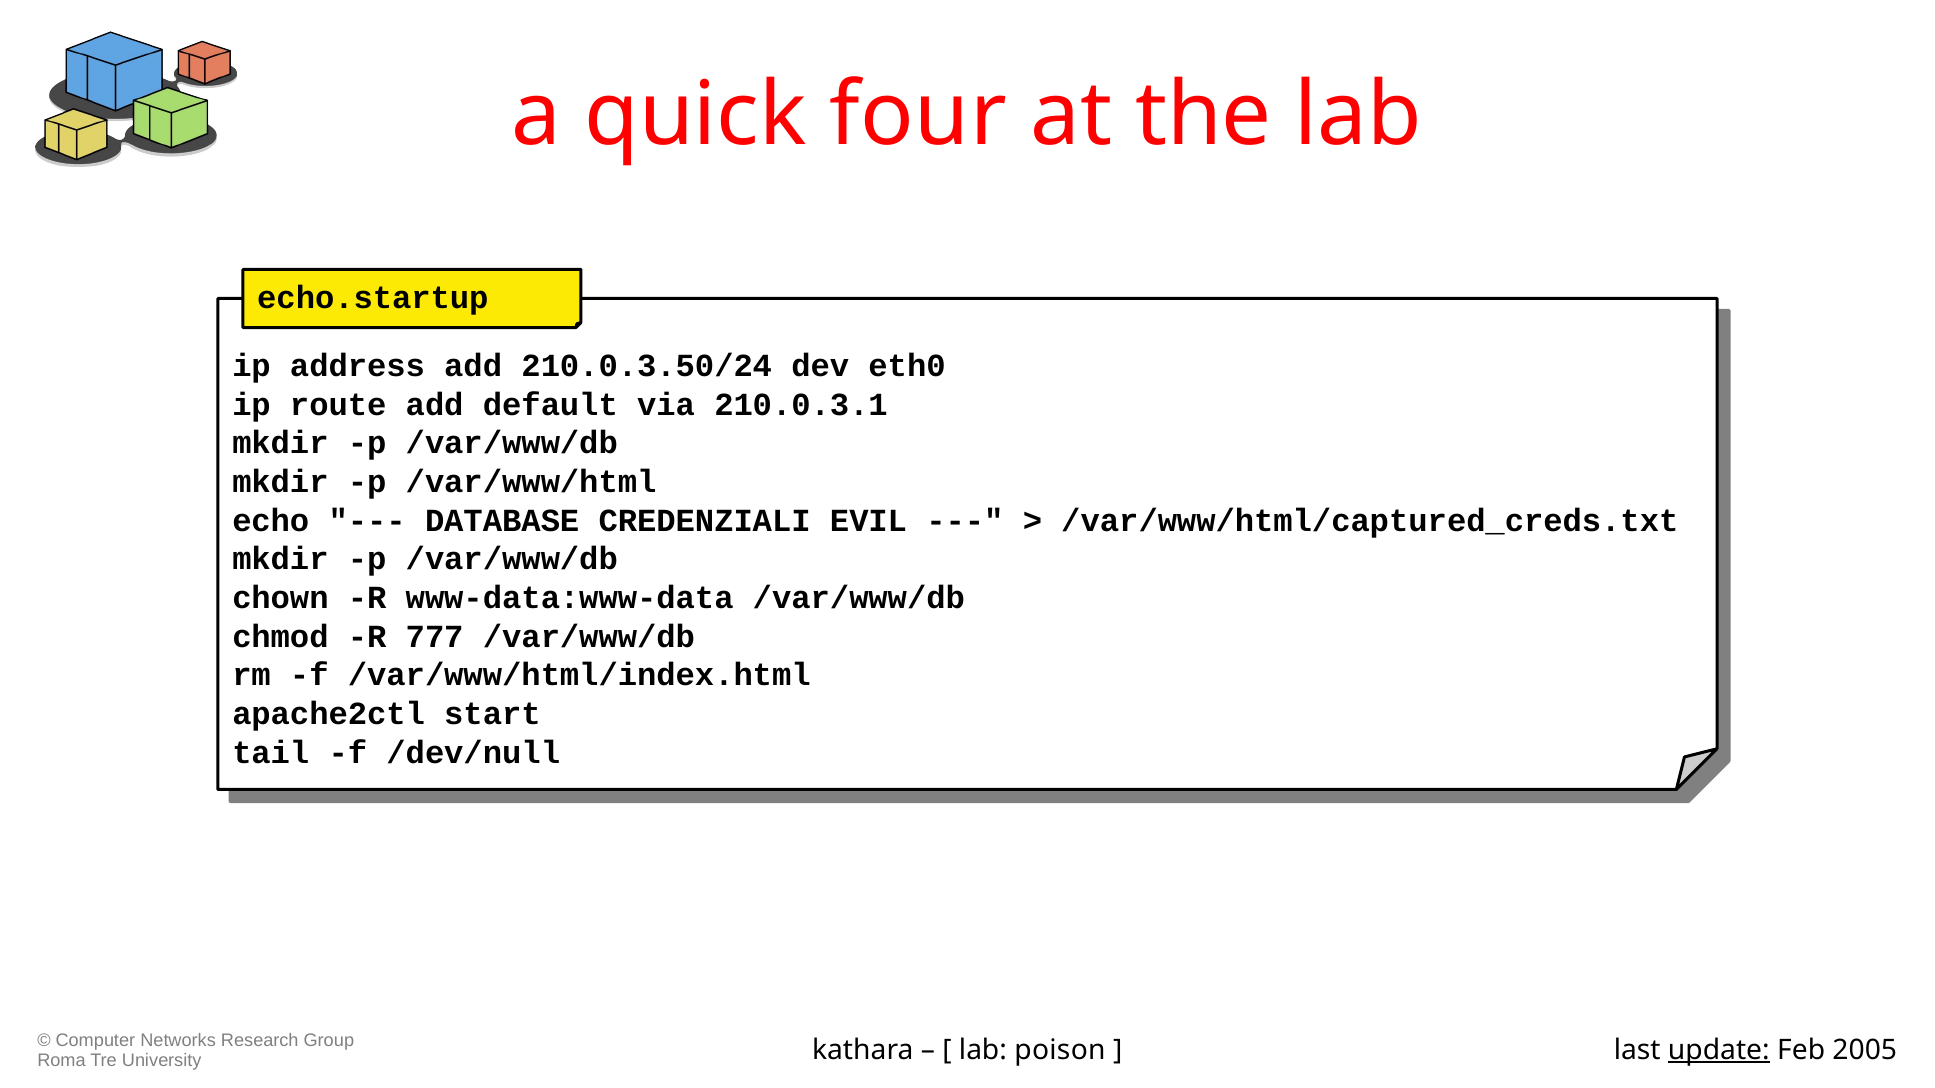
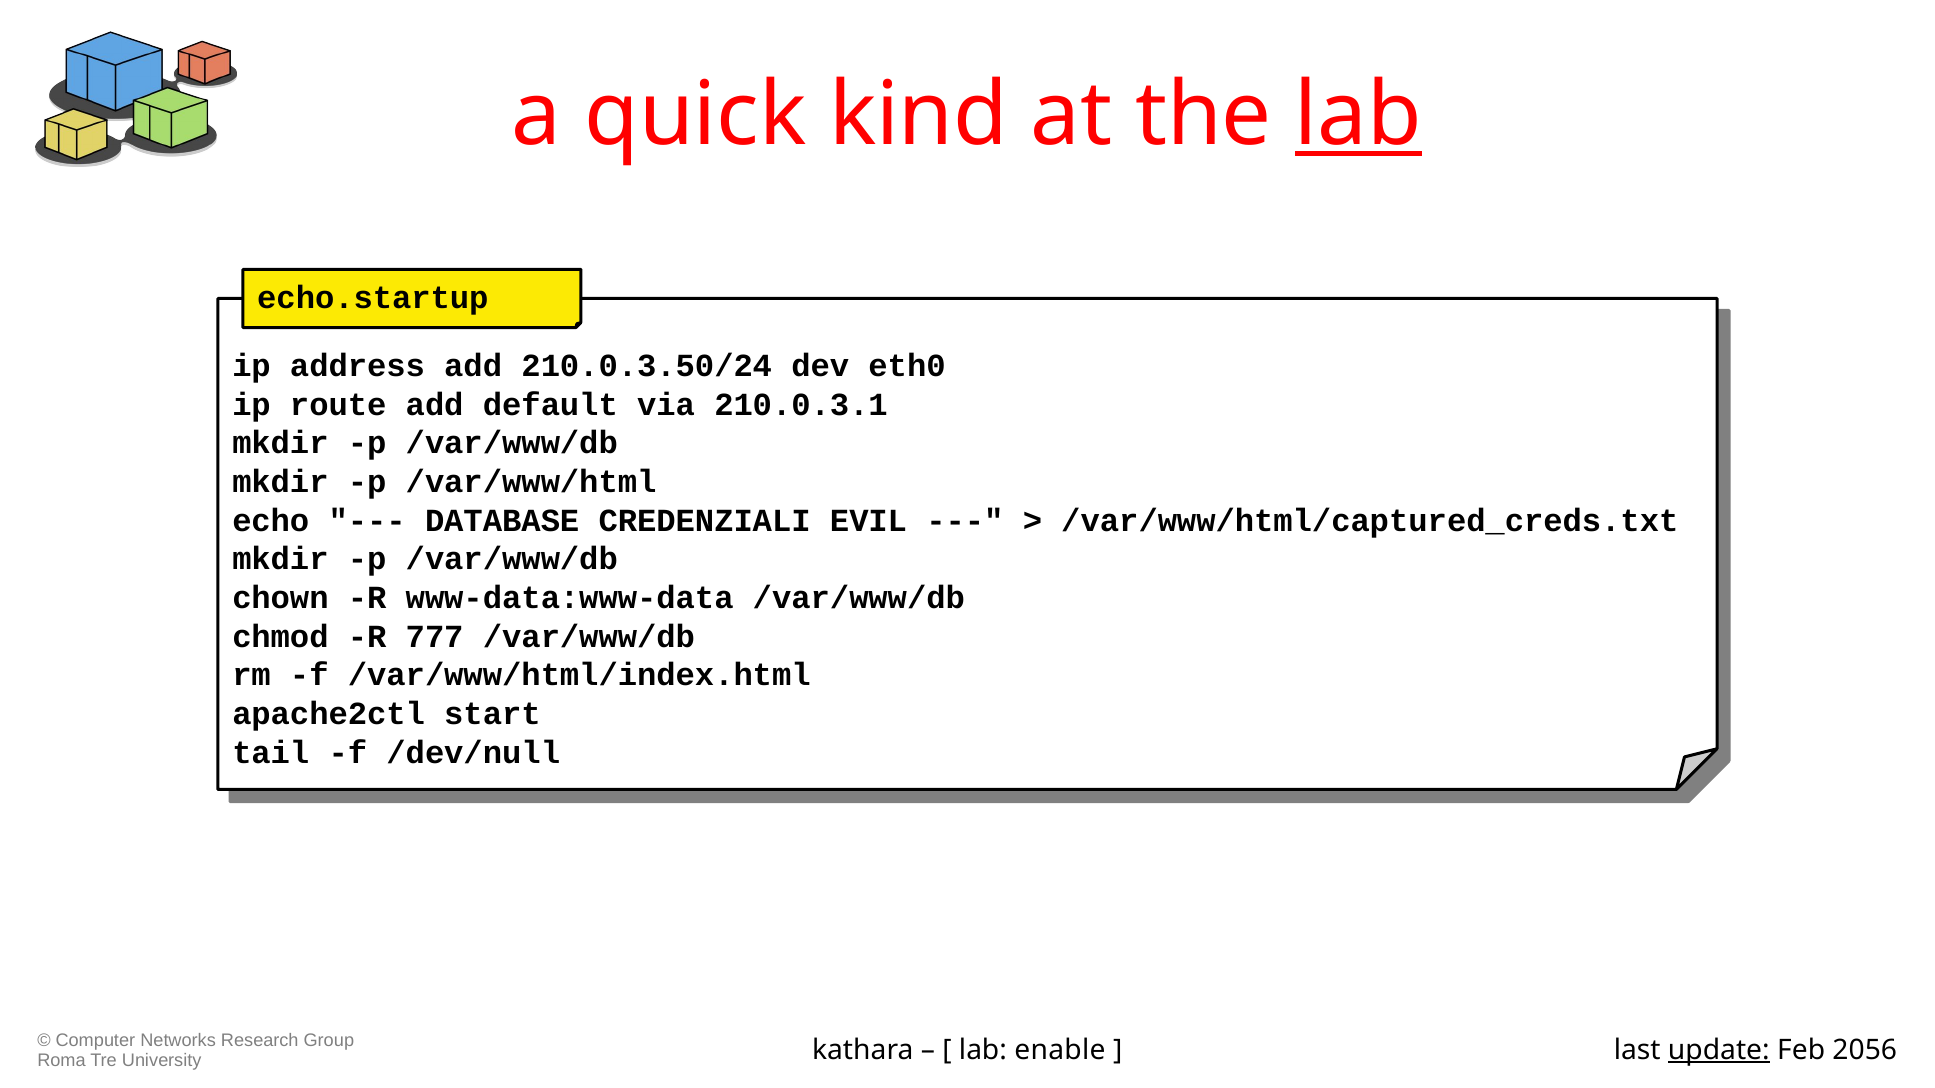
four: four -> kind (919, 115)
lab underline: none -> present (1358, 115)
poison: poison -> enable (1060, 1050)
2005: 2005 -> 2056 (1865, 1050)
